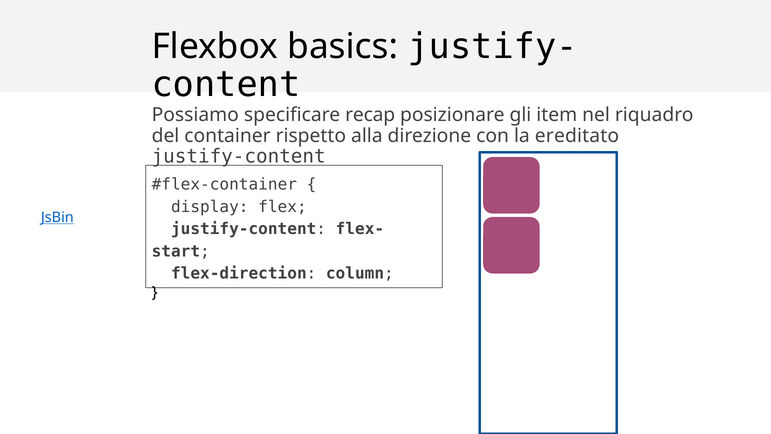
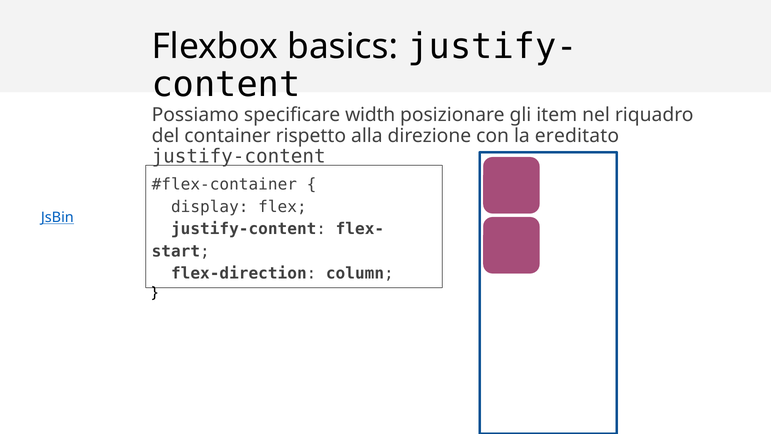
recap: recap -> width (370, 115)
